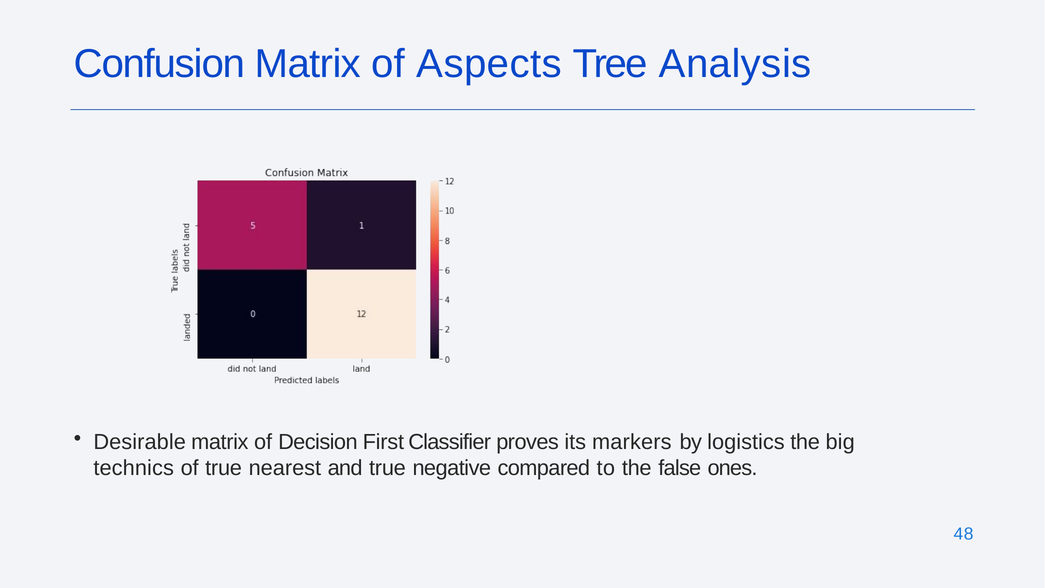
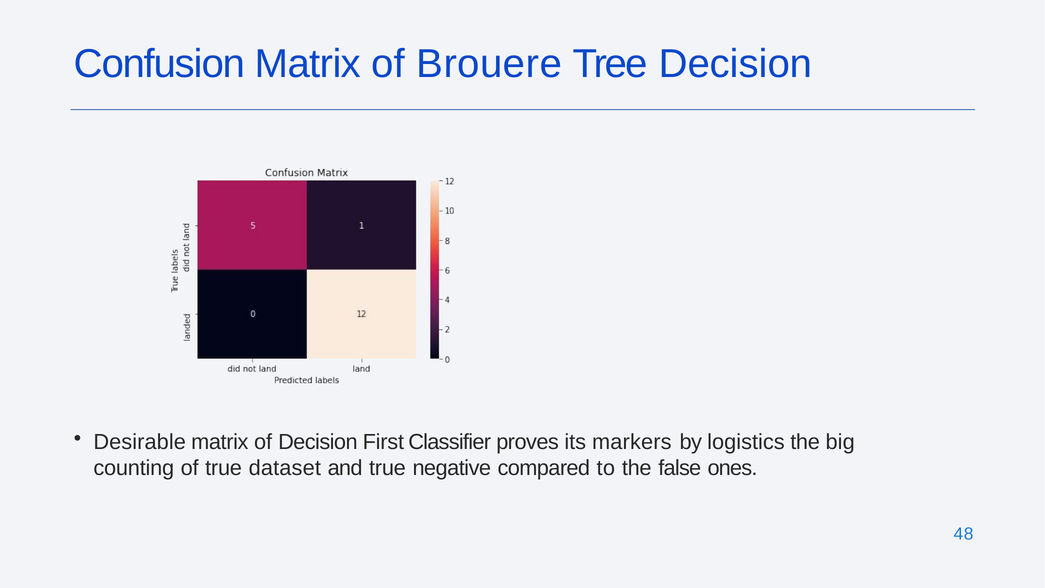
Aspects: Aspects -> Brouere (489, 64)
Tree Analysis: Analysis -> Decision (735, 64)
technics: technics -> counting (134, 468)
nearest: nearest -> dataset (285, 468)
